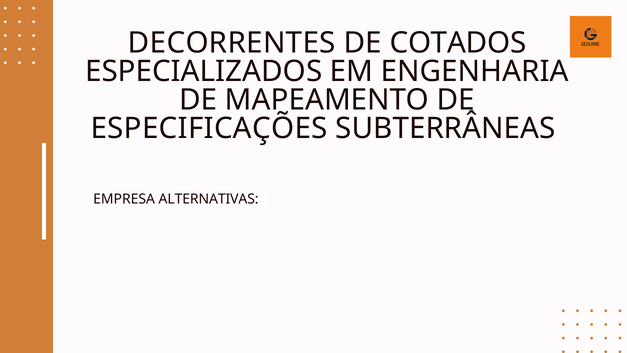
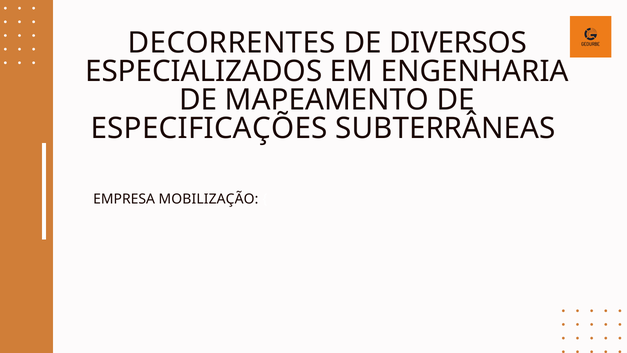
COTADOS: COTADOS -> DIVERSOS (458, 43)
ALTERNATIVAS: ALTERNATIVAS -> MOBILIZAÇÃO (209, 199)
